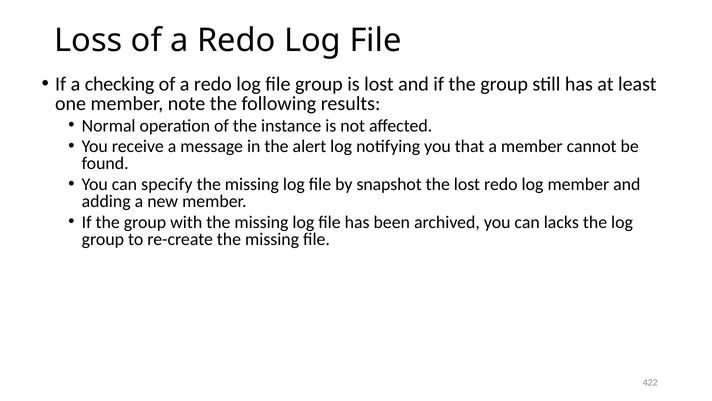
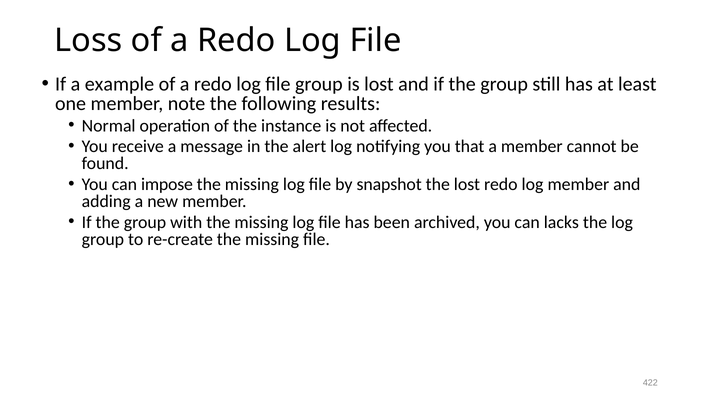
checking: checking -> example (119, 84)
specify: specify -> impose (167, 184)
